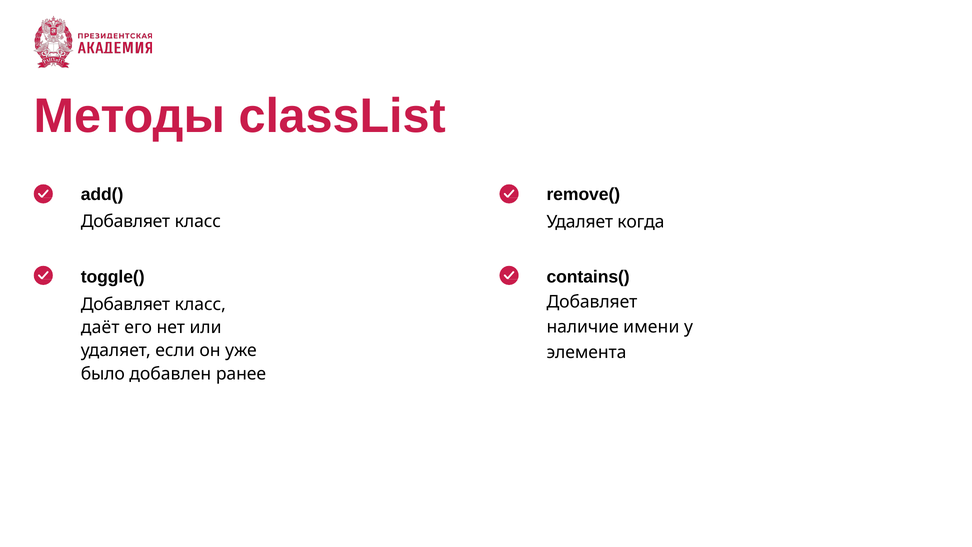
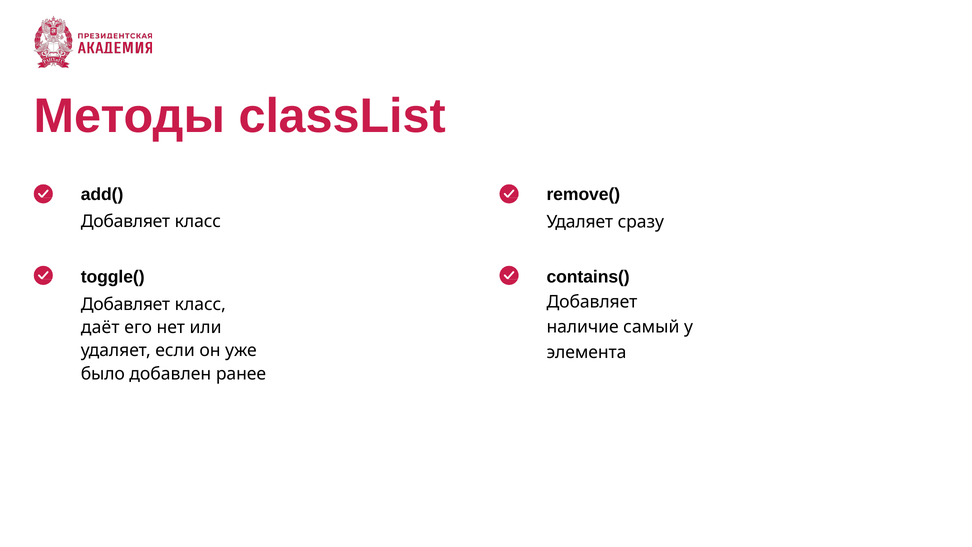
когда: когда -> сразу (641, 222)
имени: имени -> самый (651, 327)
